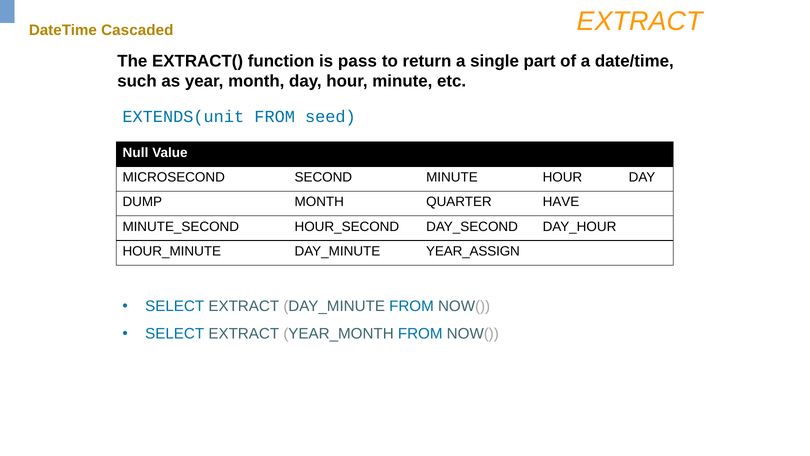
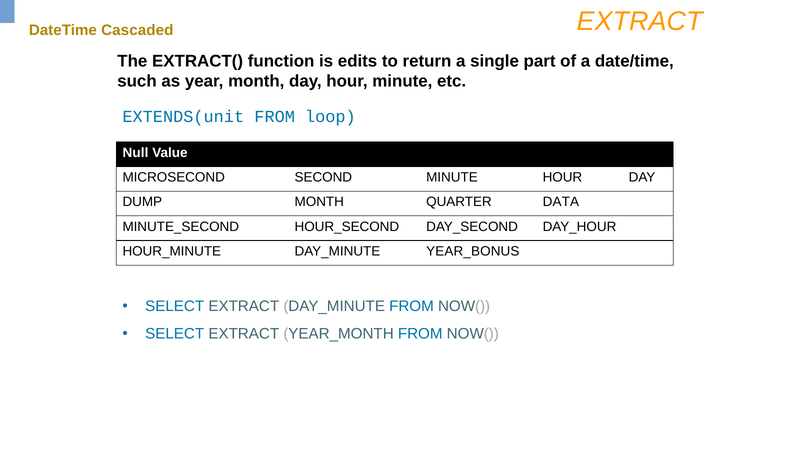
pass: pass -> edits (358, 61)
seed: seed -> loop (330, 116)
HAVE: HAVE -> DATA (561, 202)
YEAR_ASSIGN: YEAR_ASSIGN -> YEAR_BONUS (473, 251)
